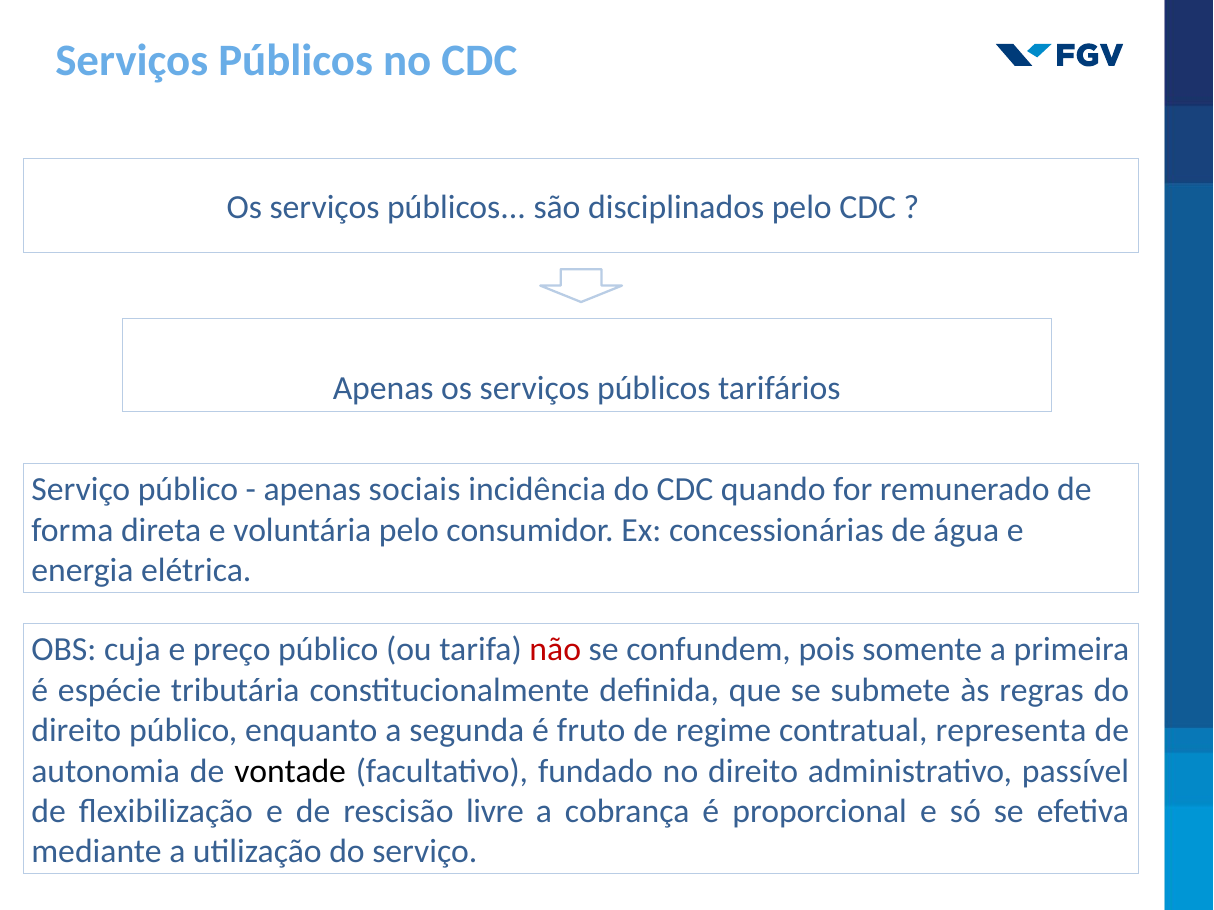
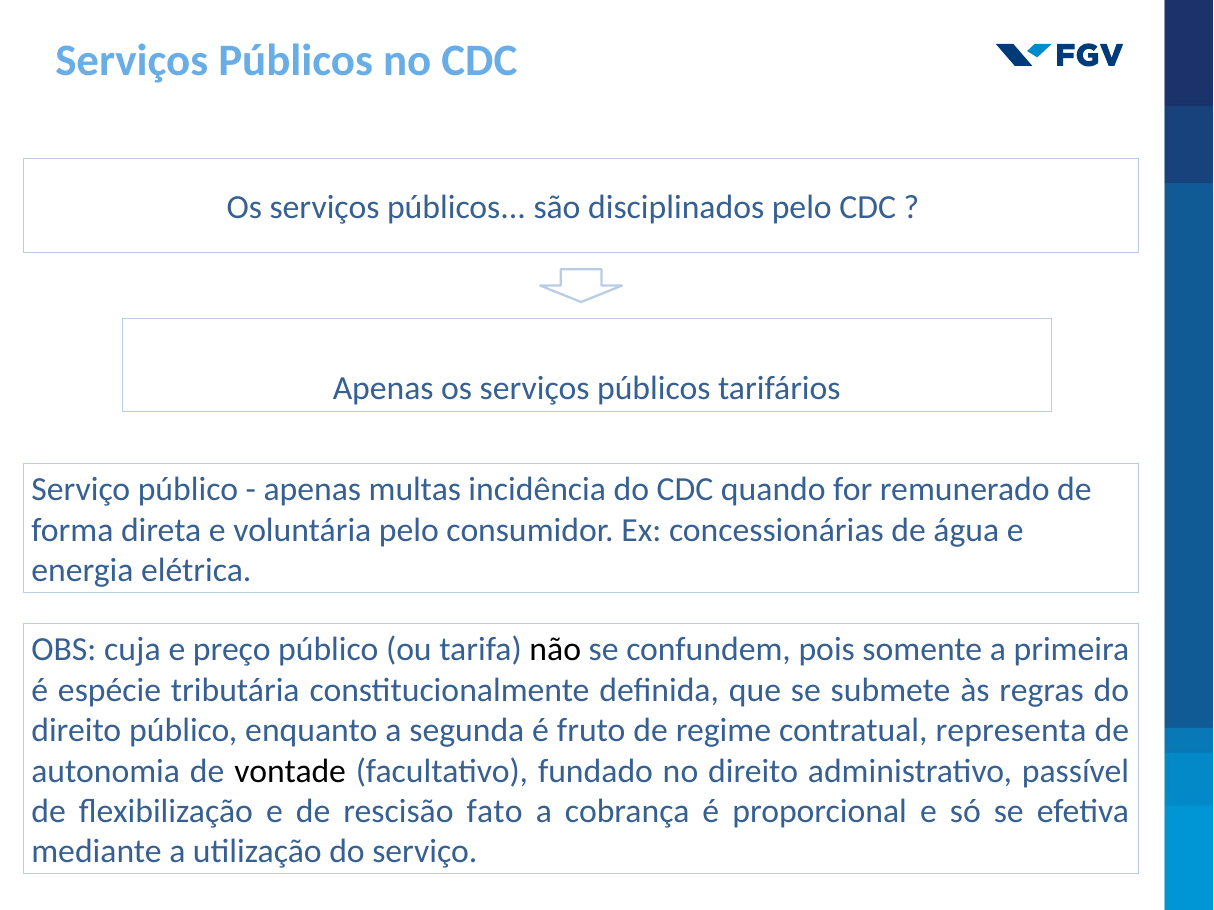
sociais: sociais -> multas (415, 490)
não colour: red -> black (555, 650)
livre: livre -> fato (495, 812)
